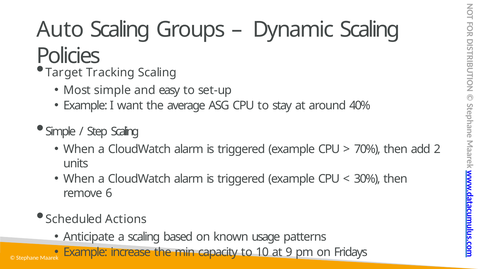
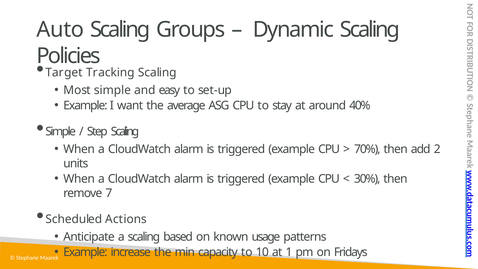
6: 6 -> 7 (109, 193)
9: 9 -> 1 (289, 252)
